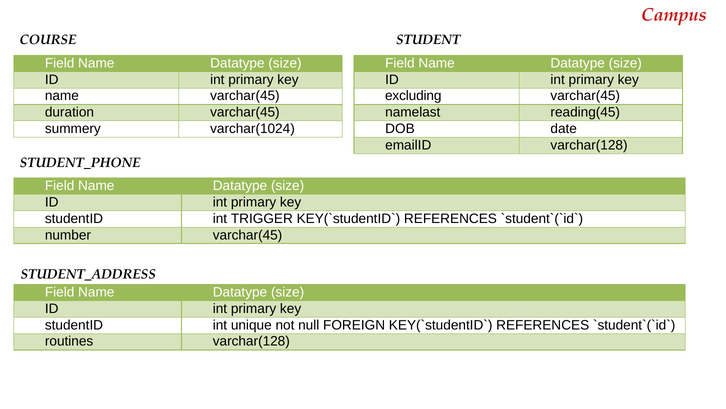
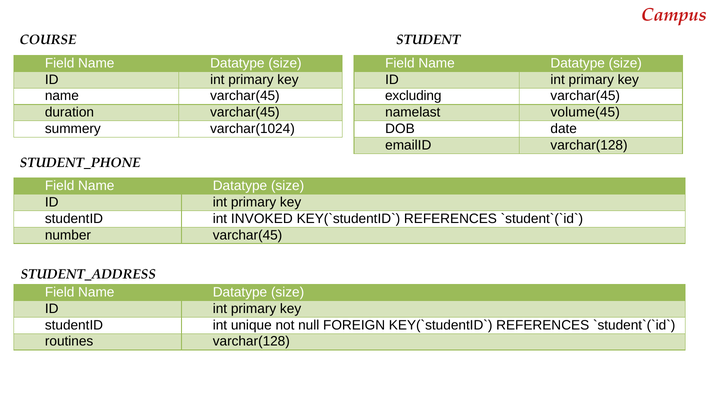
reading(45: reading(45 -> volume(45 (585, 112)
TRIGGER: TRIGGER -> INVOKED (262, 218)
